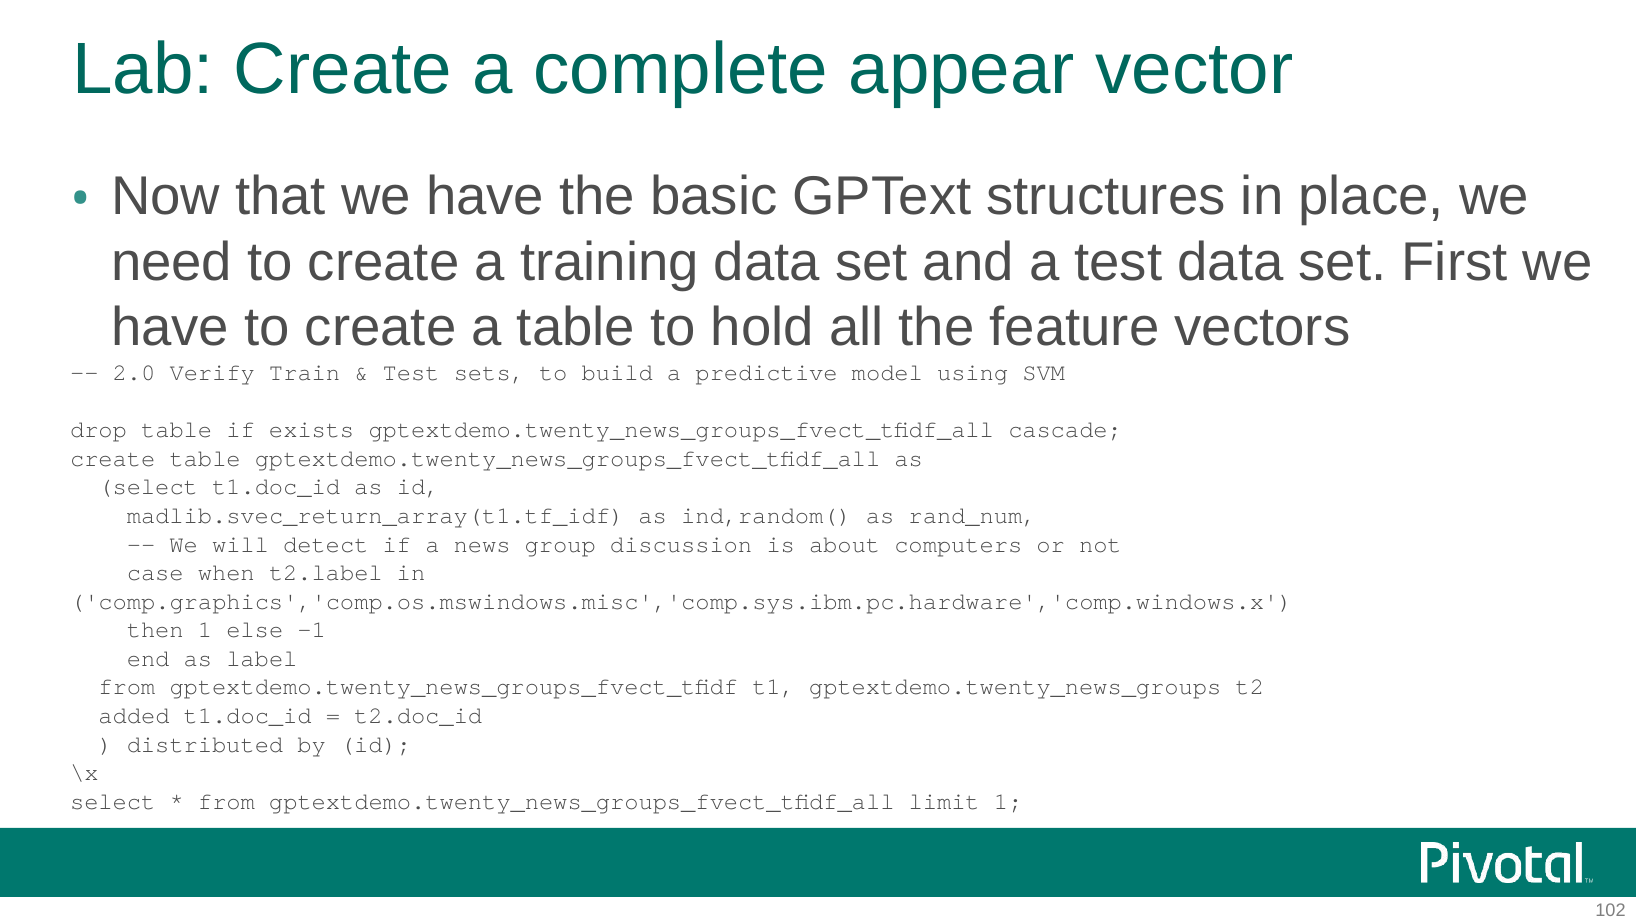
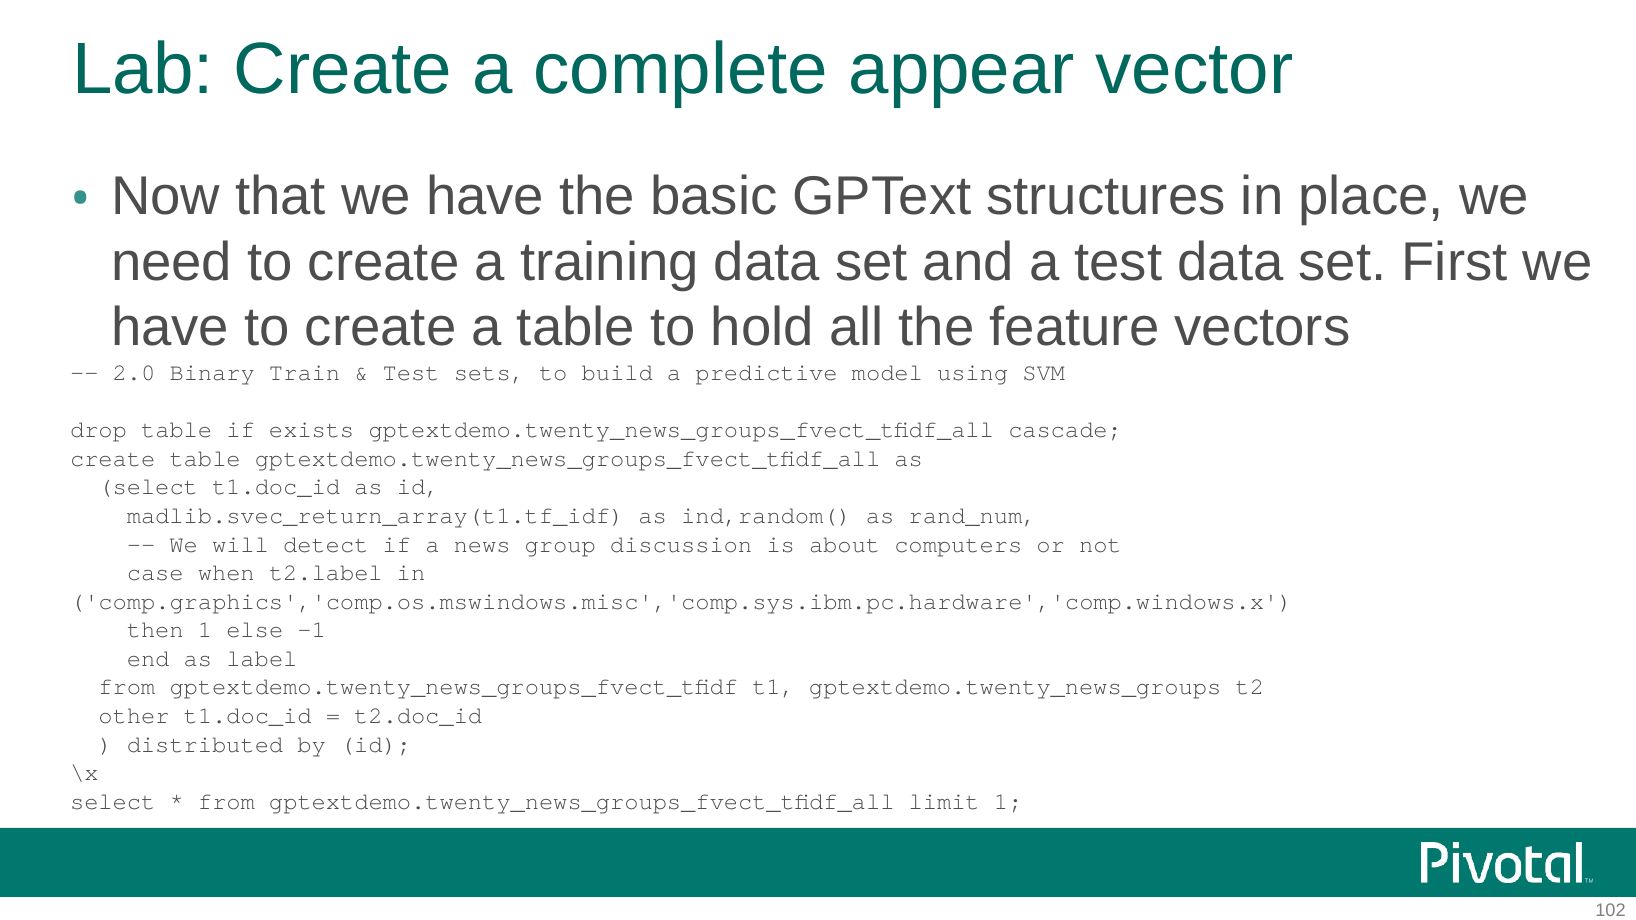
Verify: Verify -> Binary (212, 373)
added: added -> other (134, 716)
